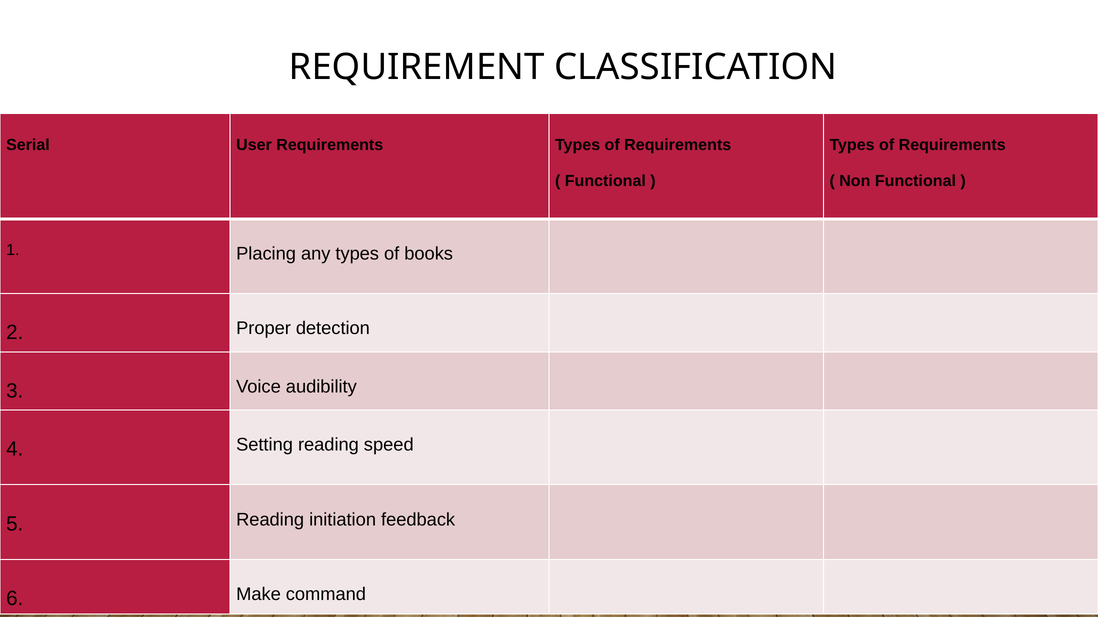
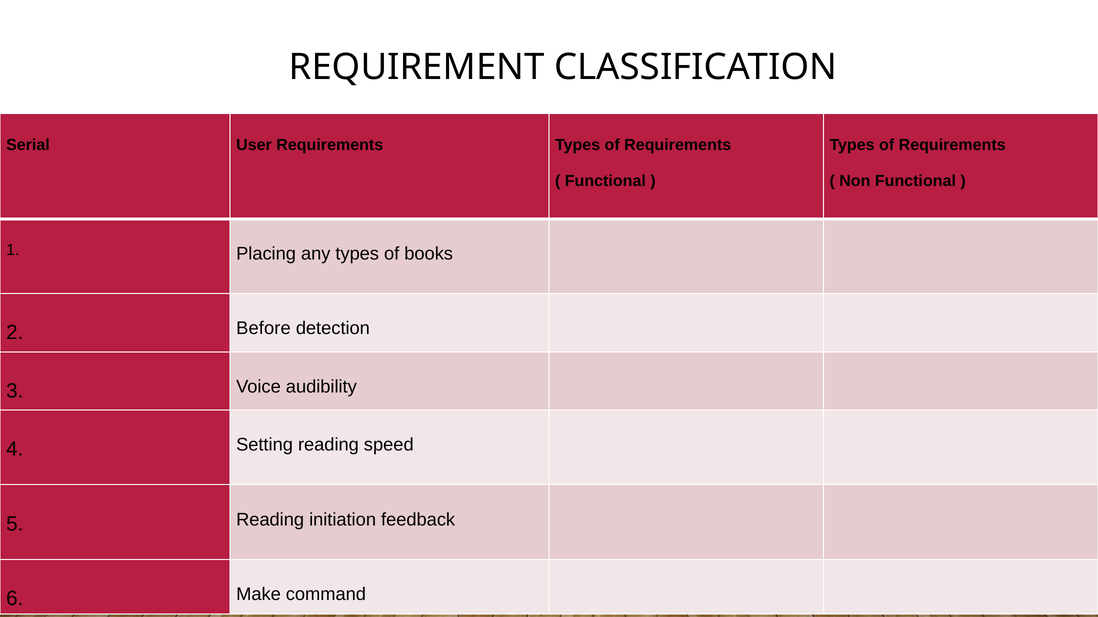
Proper: Proper -> Before (263, 329)
